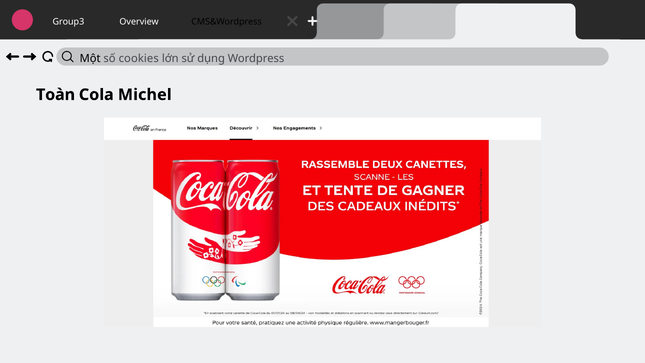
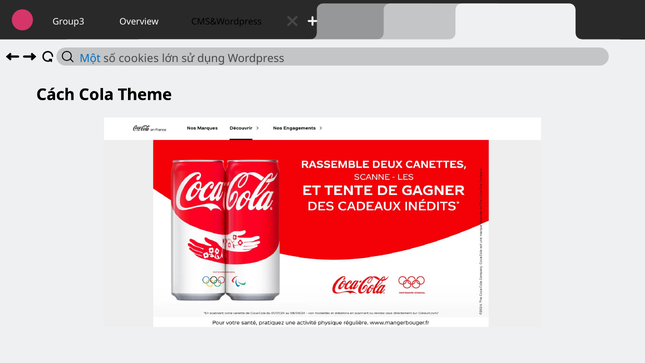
Một colour: black -> blue (90, 58)
Toàn: Toàn -> Cách (56, 95)
Michel: Michel -> Theme (145, 95)
